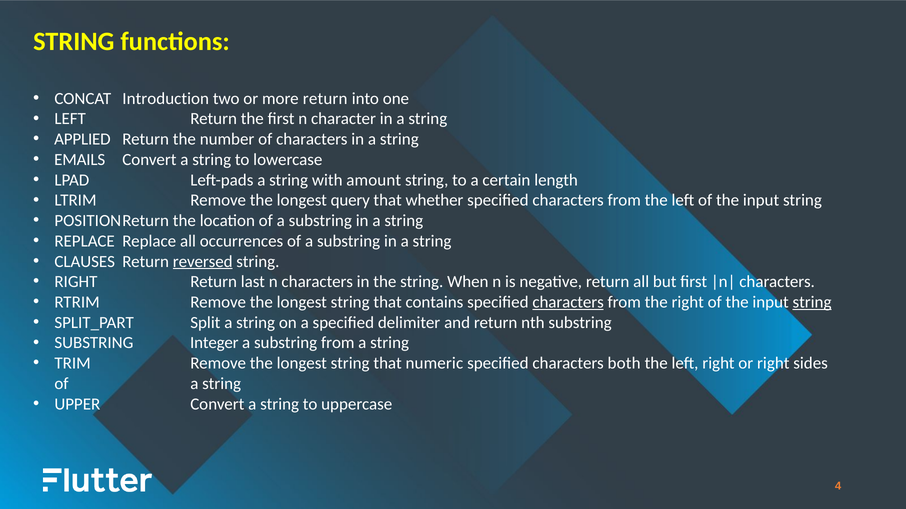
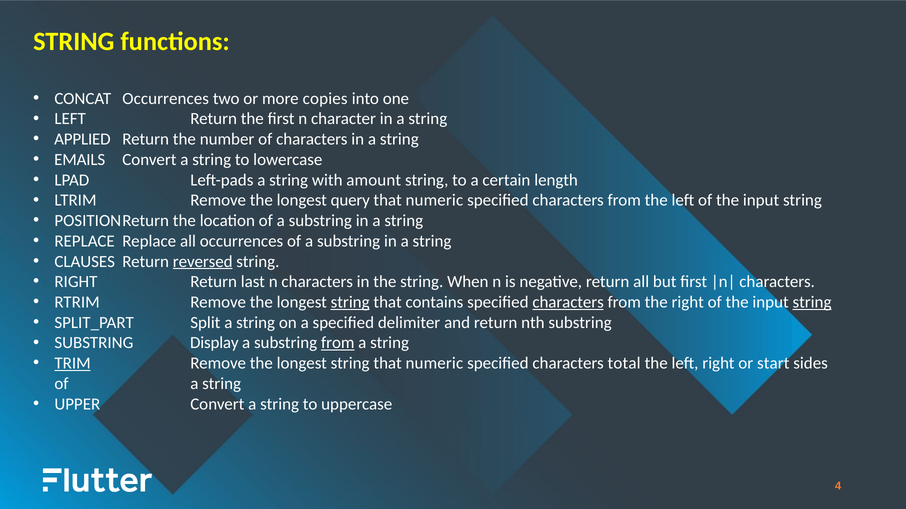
CONCAT Introduction: Introduction -> Occurrences (166, 99)
more return: return -> copies (325, 99)
whether: whether -> numeric (434, 201)
string underline: none -> present (350, 302)
Integer: Integer -> Display (214, 343)
from underline: none -> present (338, 343)
TRIM underline: none -> present (73, 364)
both: both -> total (624, 364)
or right: right -> start (773, 364)
